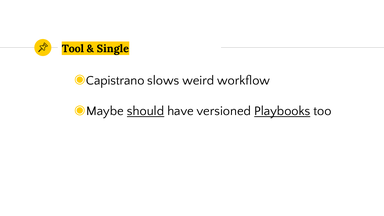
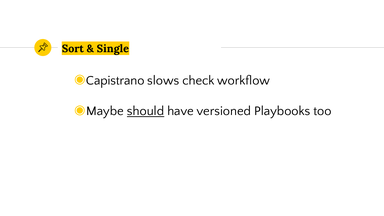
Tool: Tool -> Sort (73, 49)
weird: weird -> check (198, 80)
Playbooks underline: present -> none (282, 111)
